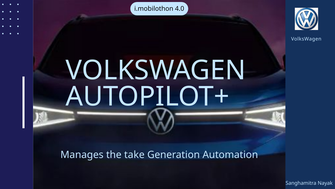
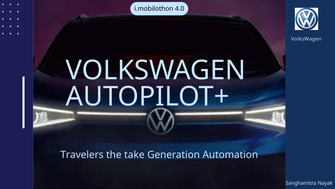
Manages: Manages -> Travelers (82, 154)
